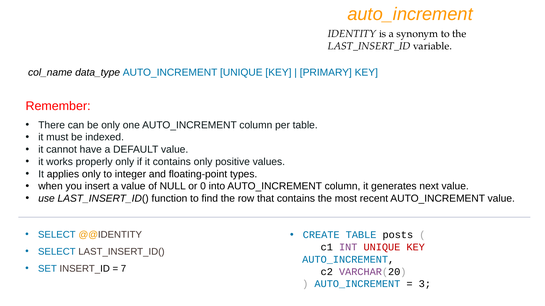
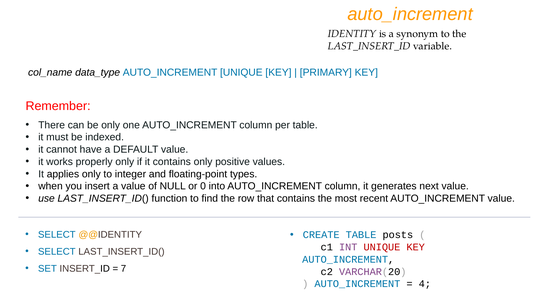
3: 3 -> 4 (425, 284)
